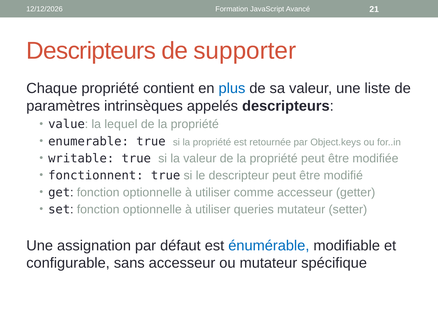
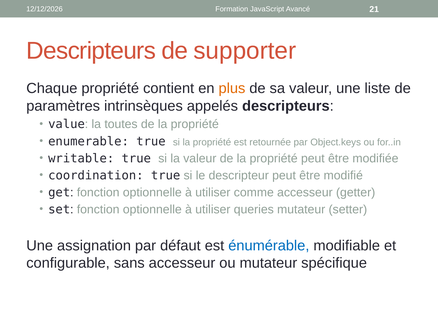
plus colour: blue -> orange (232, 89)
lequel: lequel -> toutes (121, 124)
fonctionnent: fonctionnent -> coordination (96, 176)
